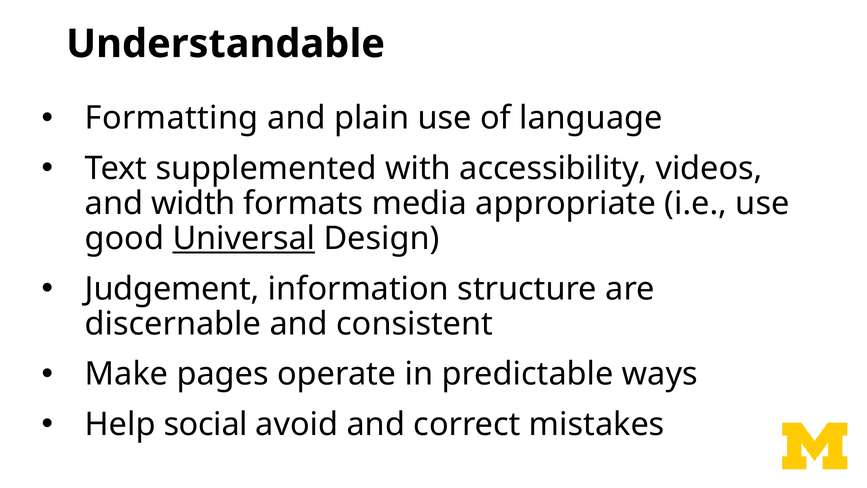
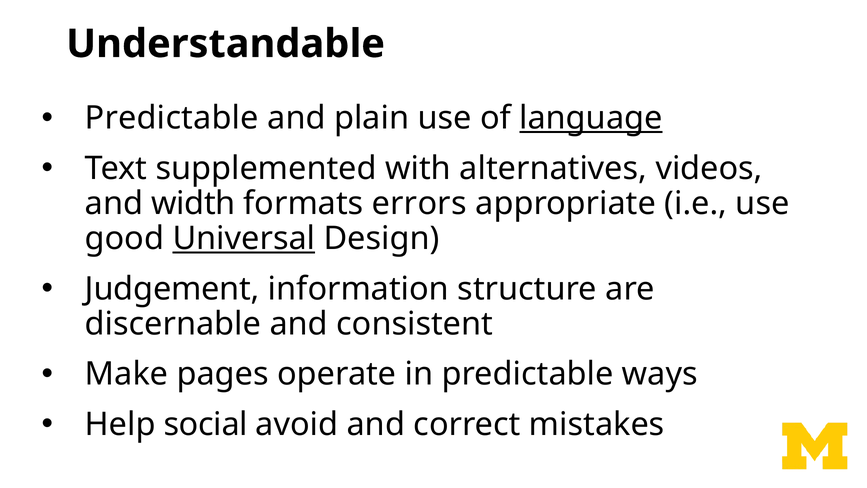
Formatting: Formatting -> Predictable (172, 118)
language underline: none -> present (591, 118)
accessibility: accessibility -> alternatives (553, 168)
media: media -> errors (419, 203)
